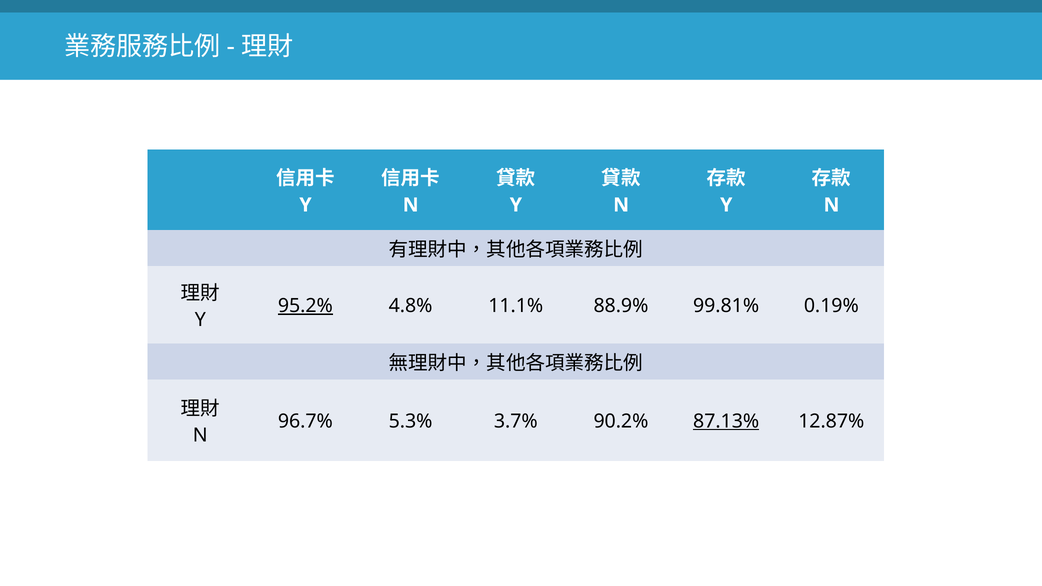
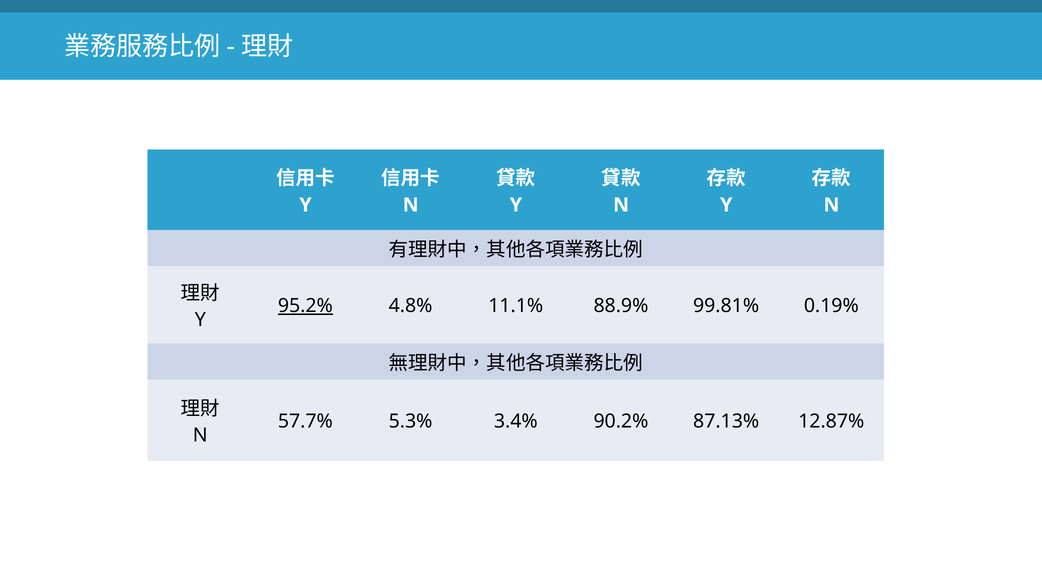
96.7%: 96.7% -> 57.7% (305, 421)
3.7%: 3.7% -> 3.4% (516, 421)
87.13% underline: present -> none (726, 421)
